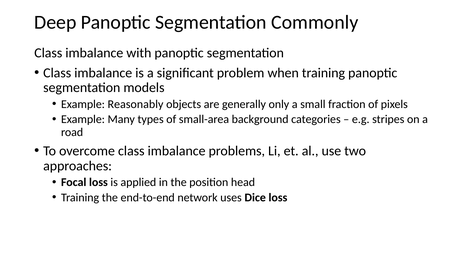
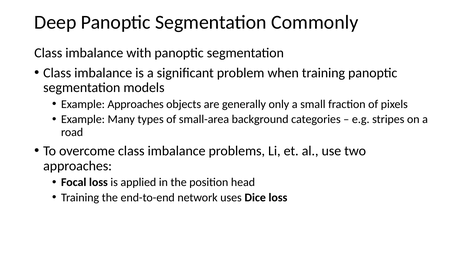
Example Reasonably: Reasonably -> Approaches (136, 104)
